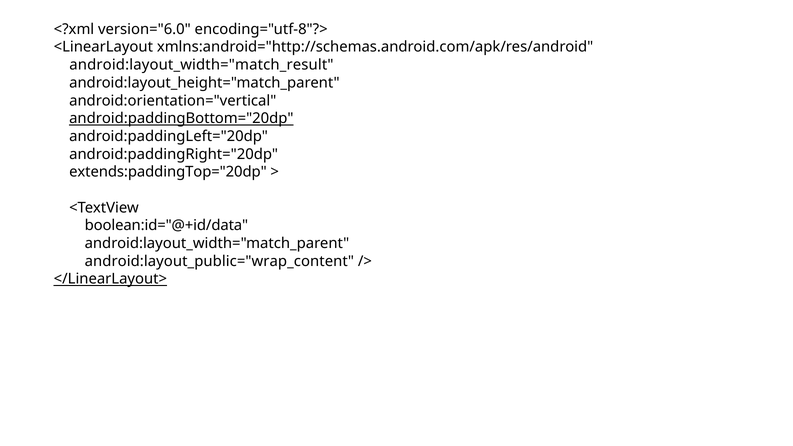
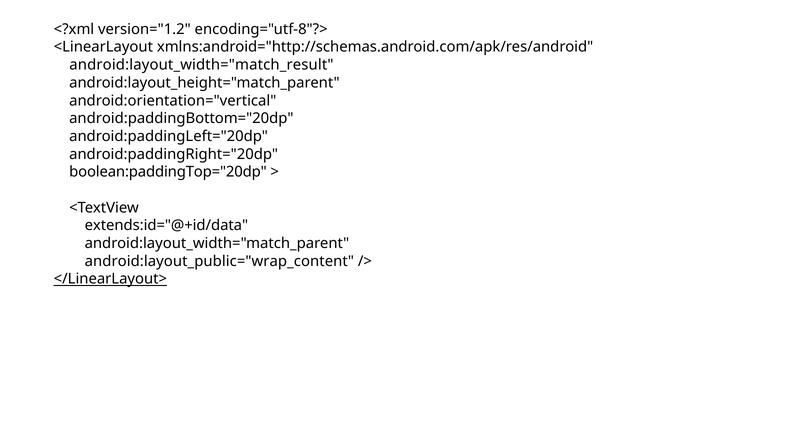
version="6.0: version="6.0 -> version="1.2 (144, 29)
android:paddingBottom="20dp underline: present -> none (181, 118)
extends:paddingTop="20dp: extends:paddingTop="20dp -> boolean:paddingTop="20dp (168, 172)
boolean:id="@+id/data: boolean:id="@+id/data -> extends:id="@+id/data (166, 226)
